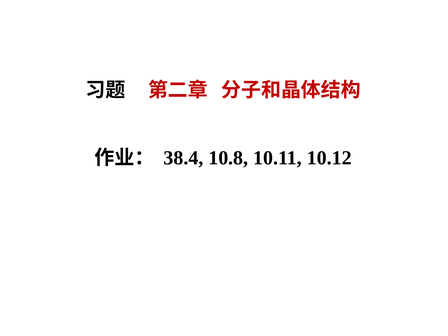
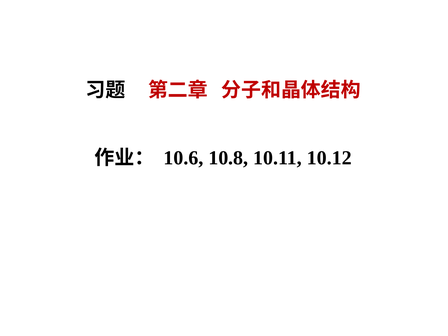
38.4: 38.4 -> 10.6 (184, 158)
